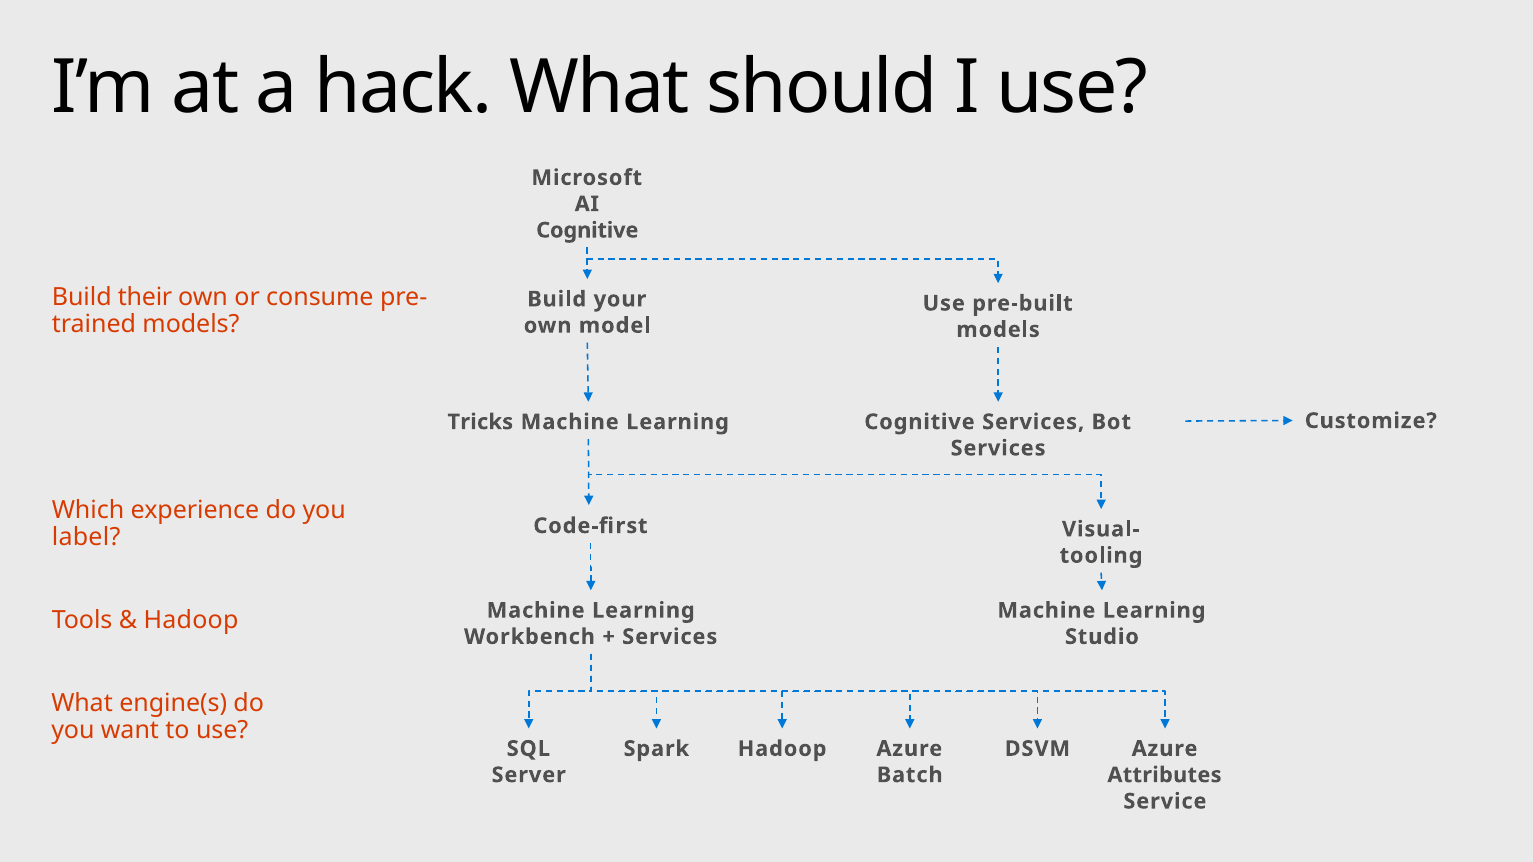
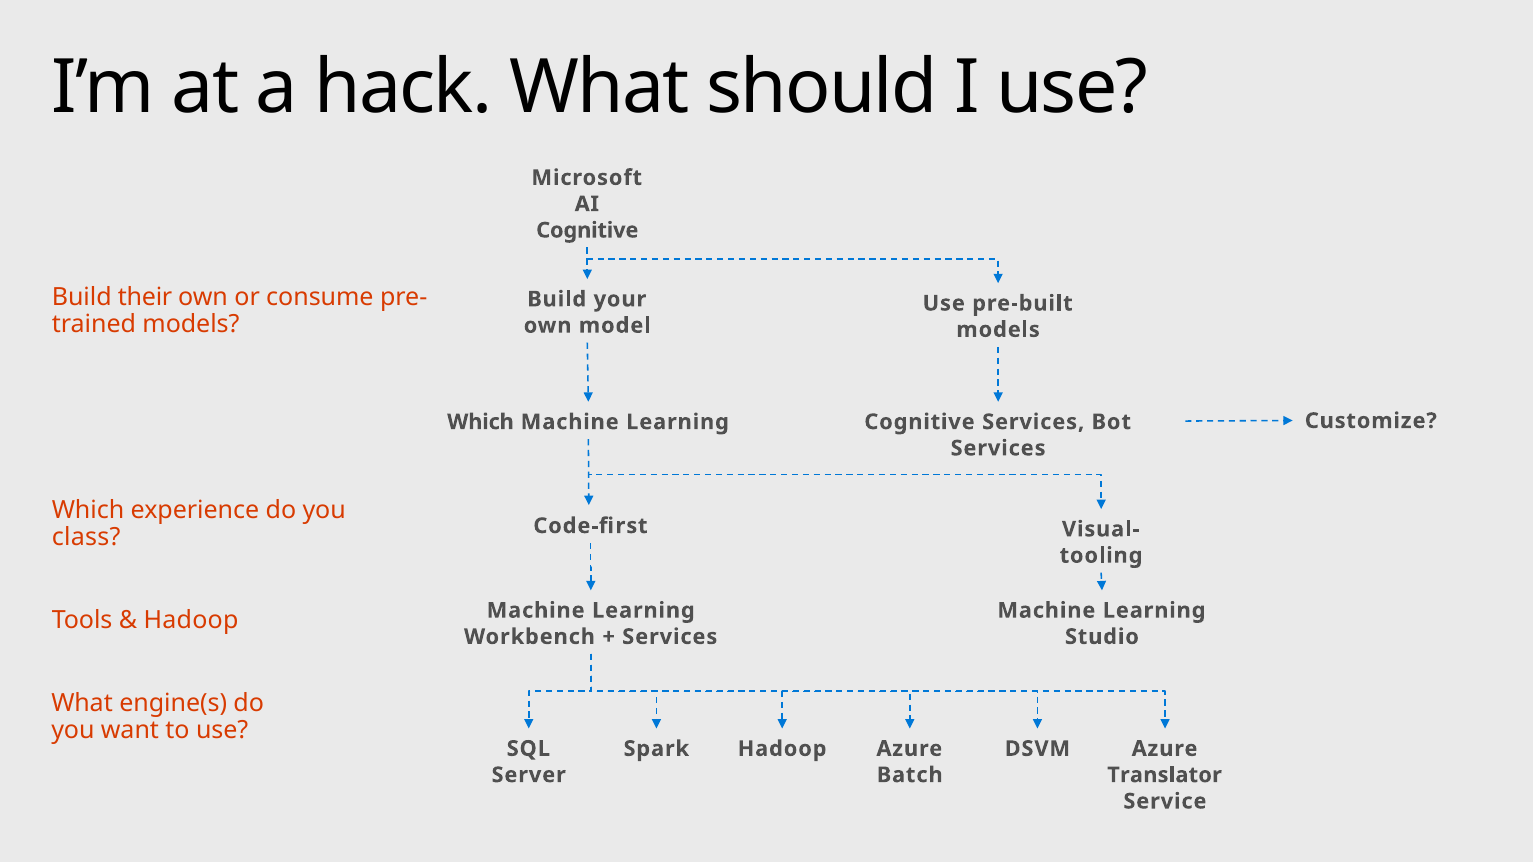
Tricks: Tricks -> Which (481, 422)
label: label -> class (86, 538)
Attributes: Attributes -> Translator (1165, 775)
